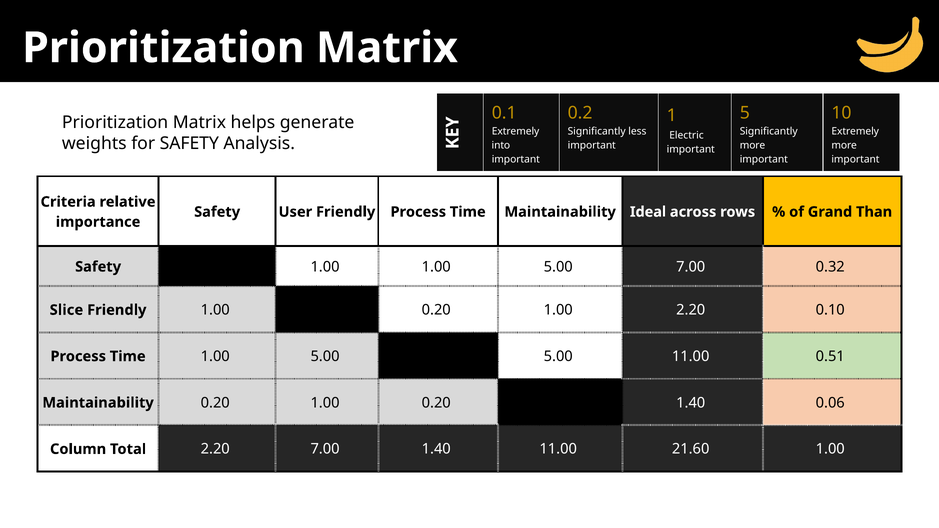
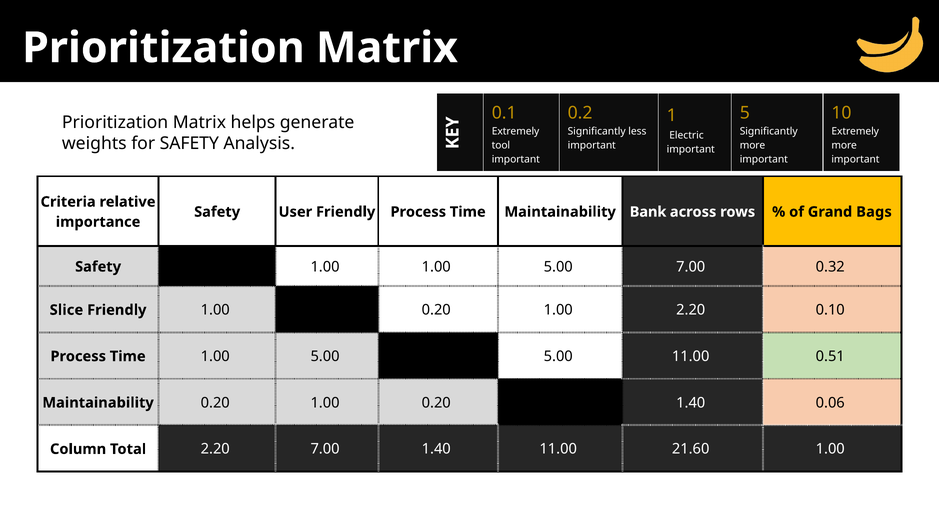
into: into -> tool (501, 145)
Ideal: Ideal -> Bank (648, 212)
Than: Than -> Bags (874, 212)
